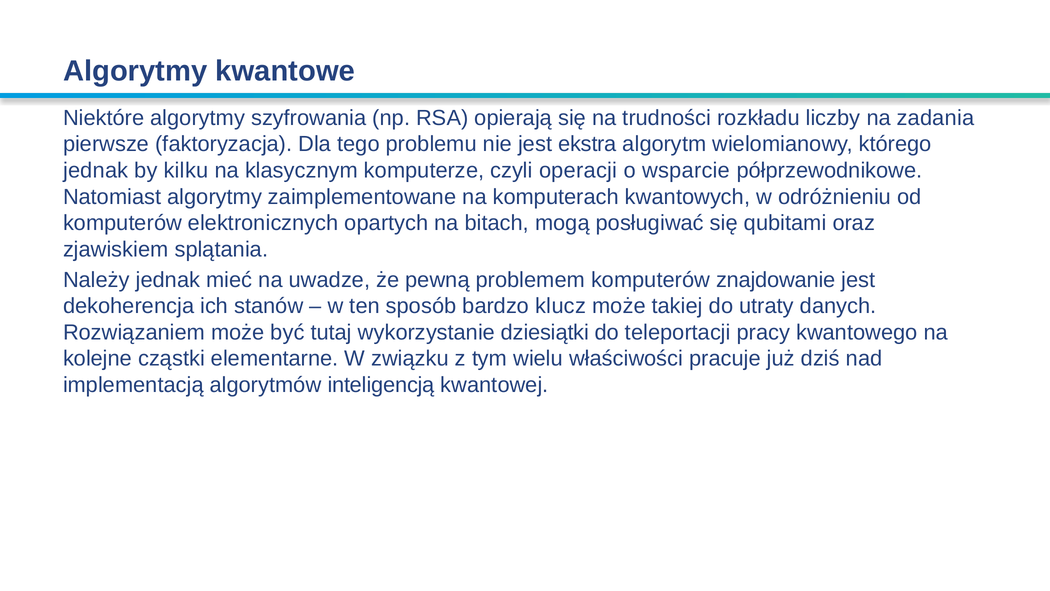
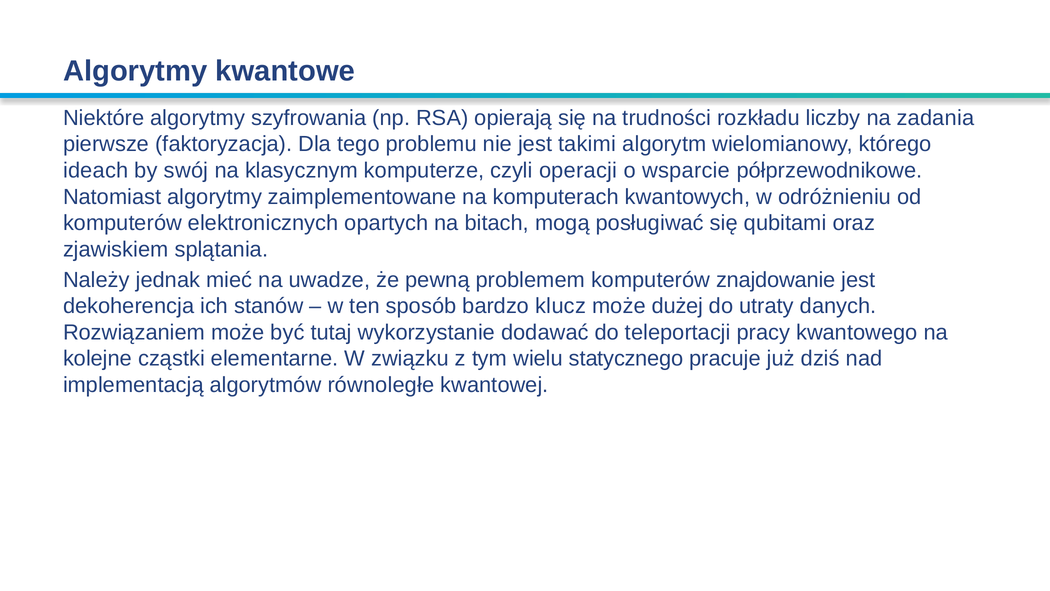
ekstra: ekstra -> takimi (587, 144)
jednak: jednak -> ideach (96, 170)
kilku: kilku -> swój (186, 170)
takiej: takiej -> dużej (677, 306)
dziesiątki: dziesiątki -> dodawać (545, 332)
właściwości: właściwości -> statycznego (626, 359)
inteligencją: inteligencją -> równoległe (381, 385)
